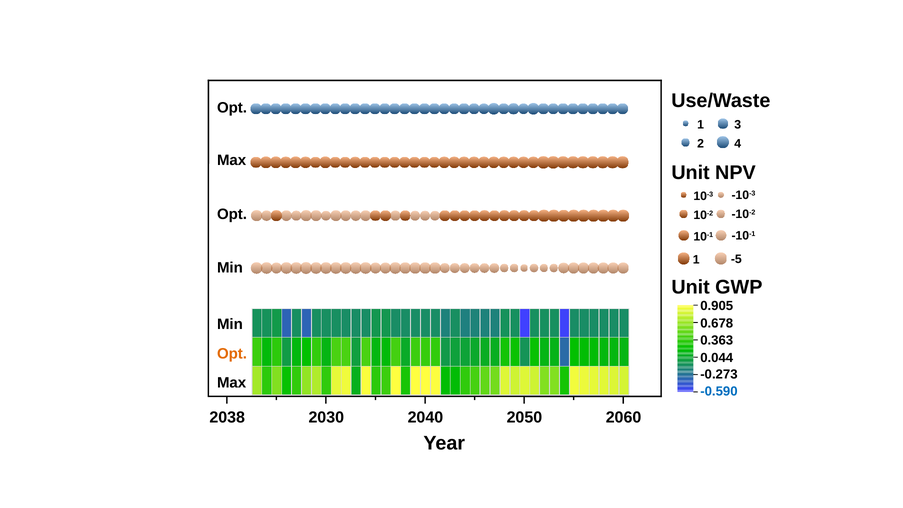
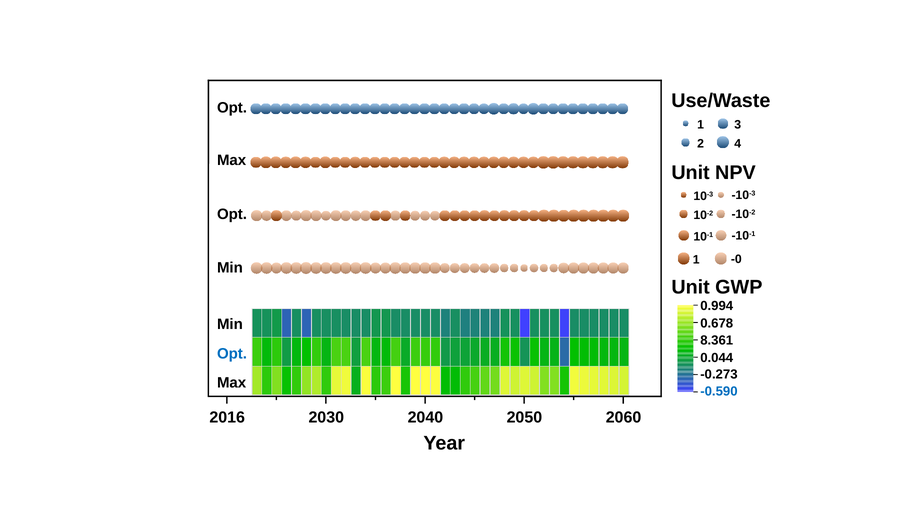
-5: -5 -> -0 (736, 259)
0.905: 0.905 -> 0.994 (717, 306)
0.363: 0.363 -> 8.361 (717, 341)
Opt colour: orange -> blue (232, 354)
2038: 2038 -> 2016 (227, 418)
